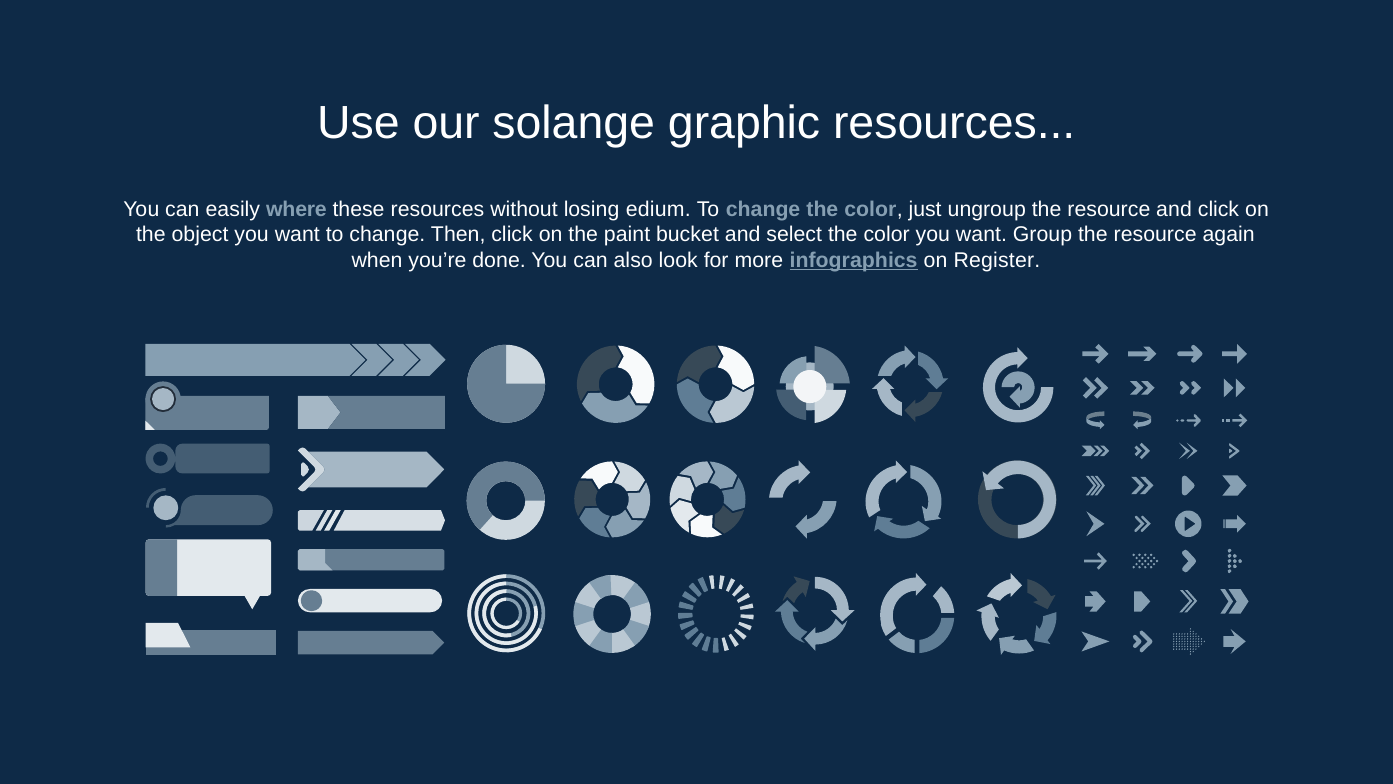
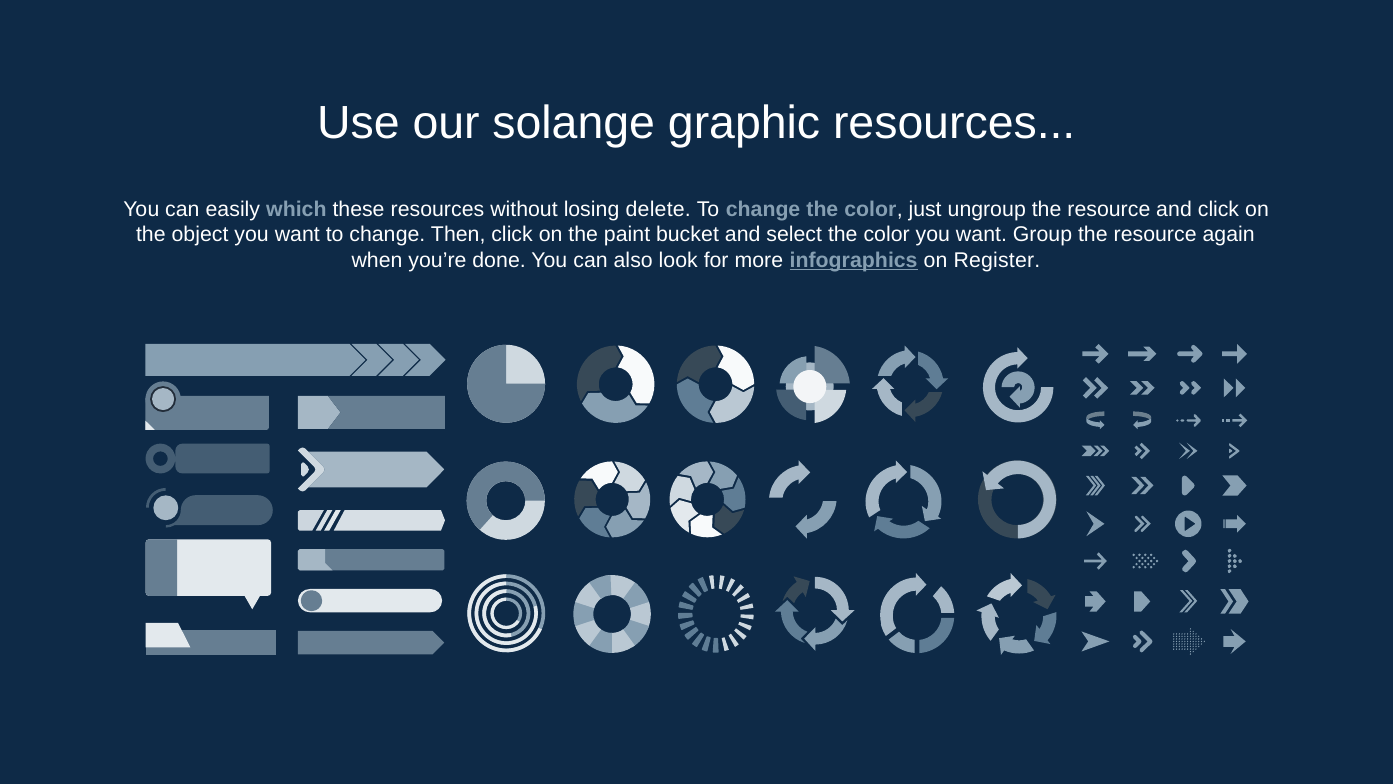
where: where -> which (296, 209)
edium: edium -> delete (658, 209)
